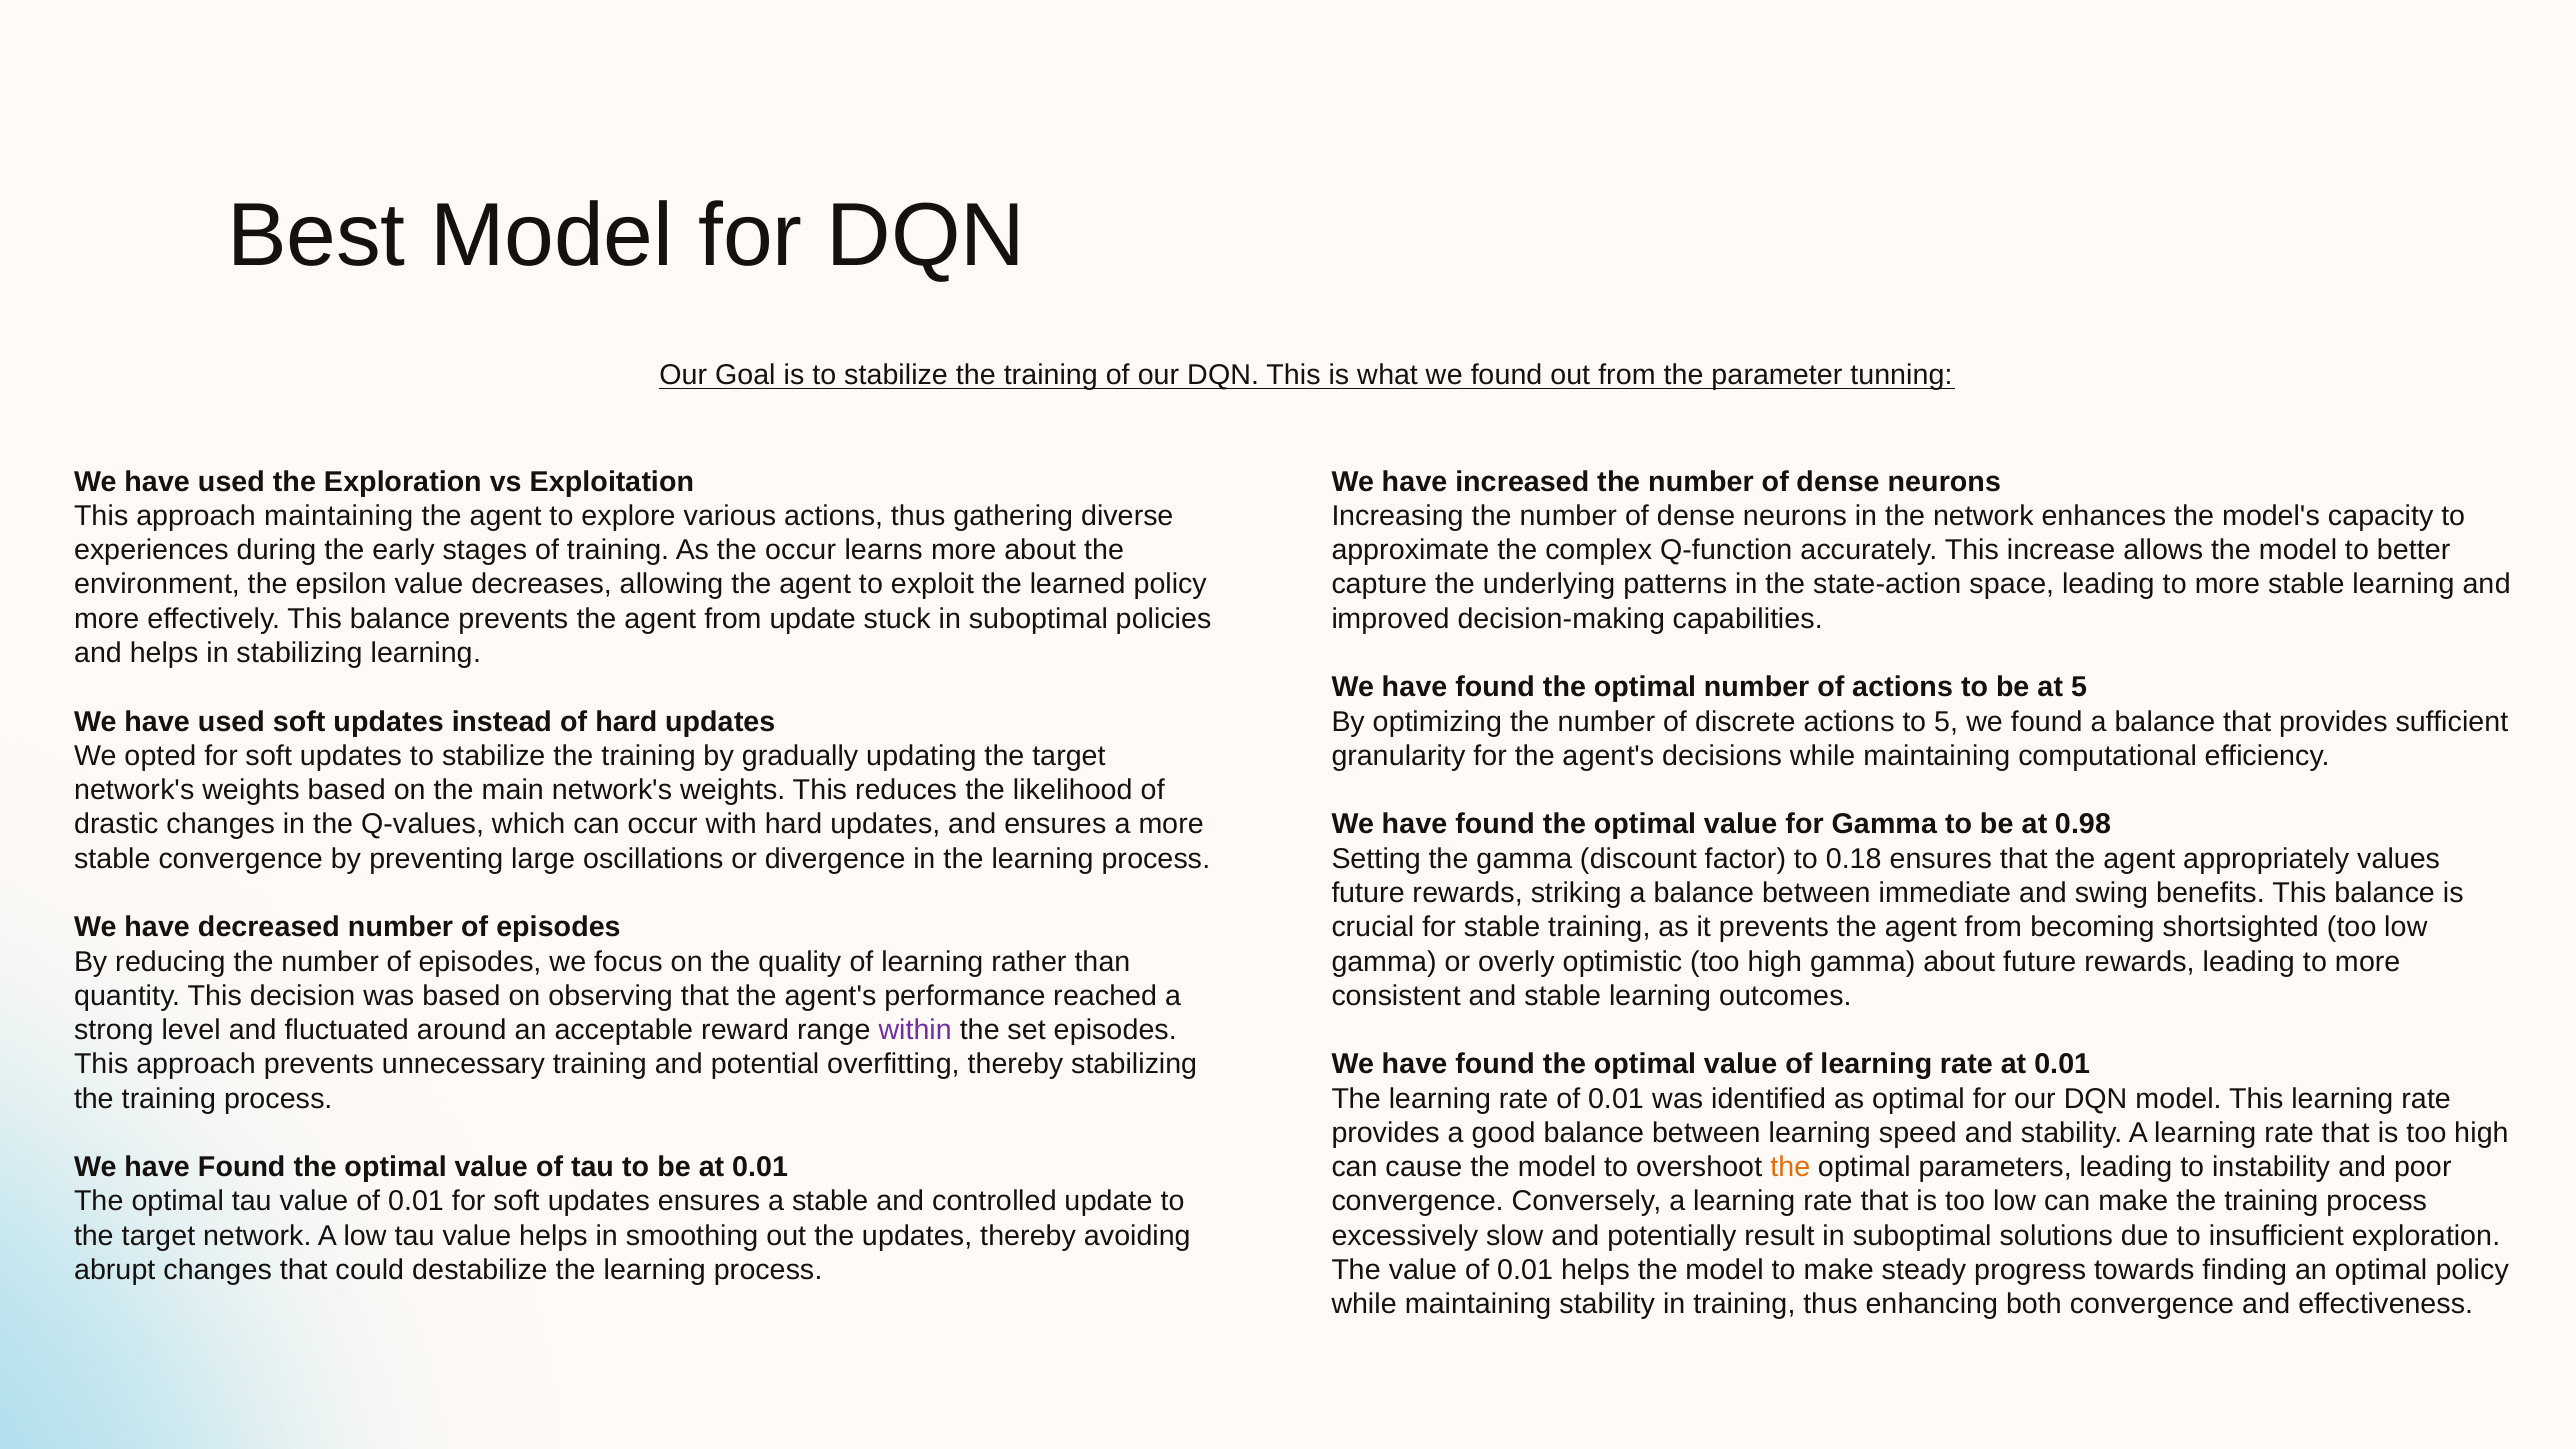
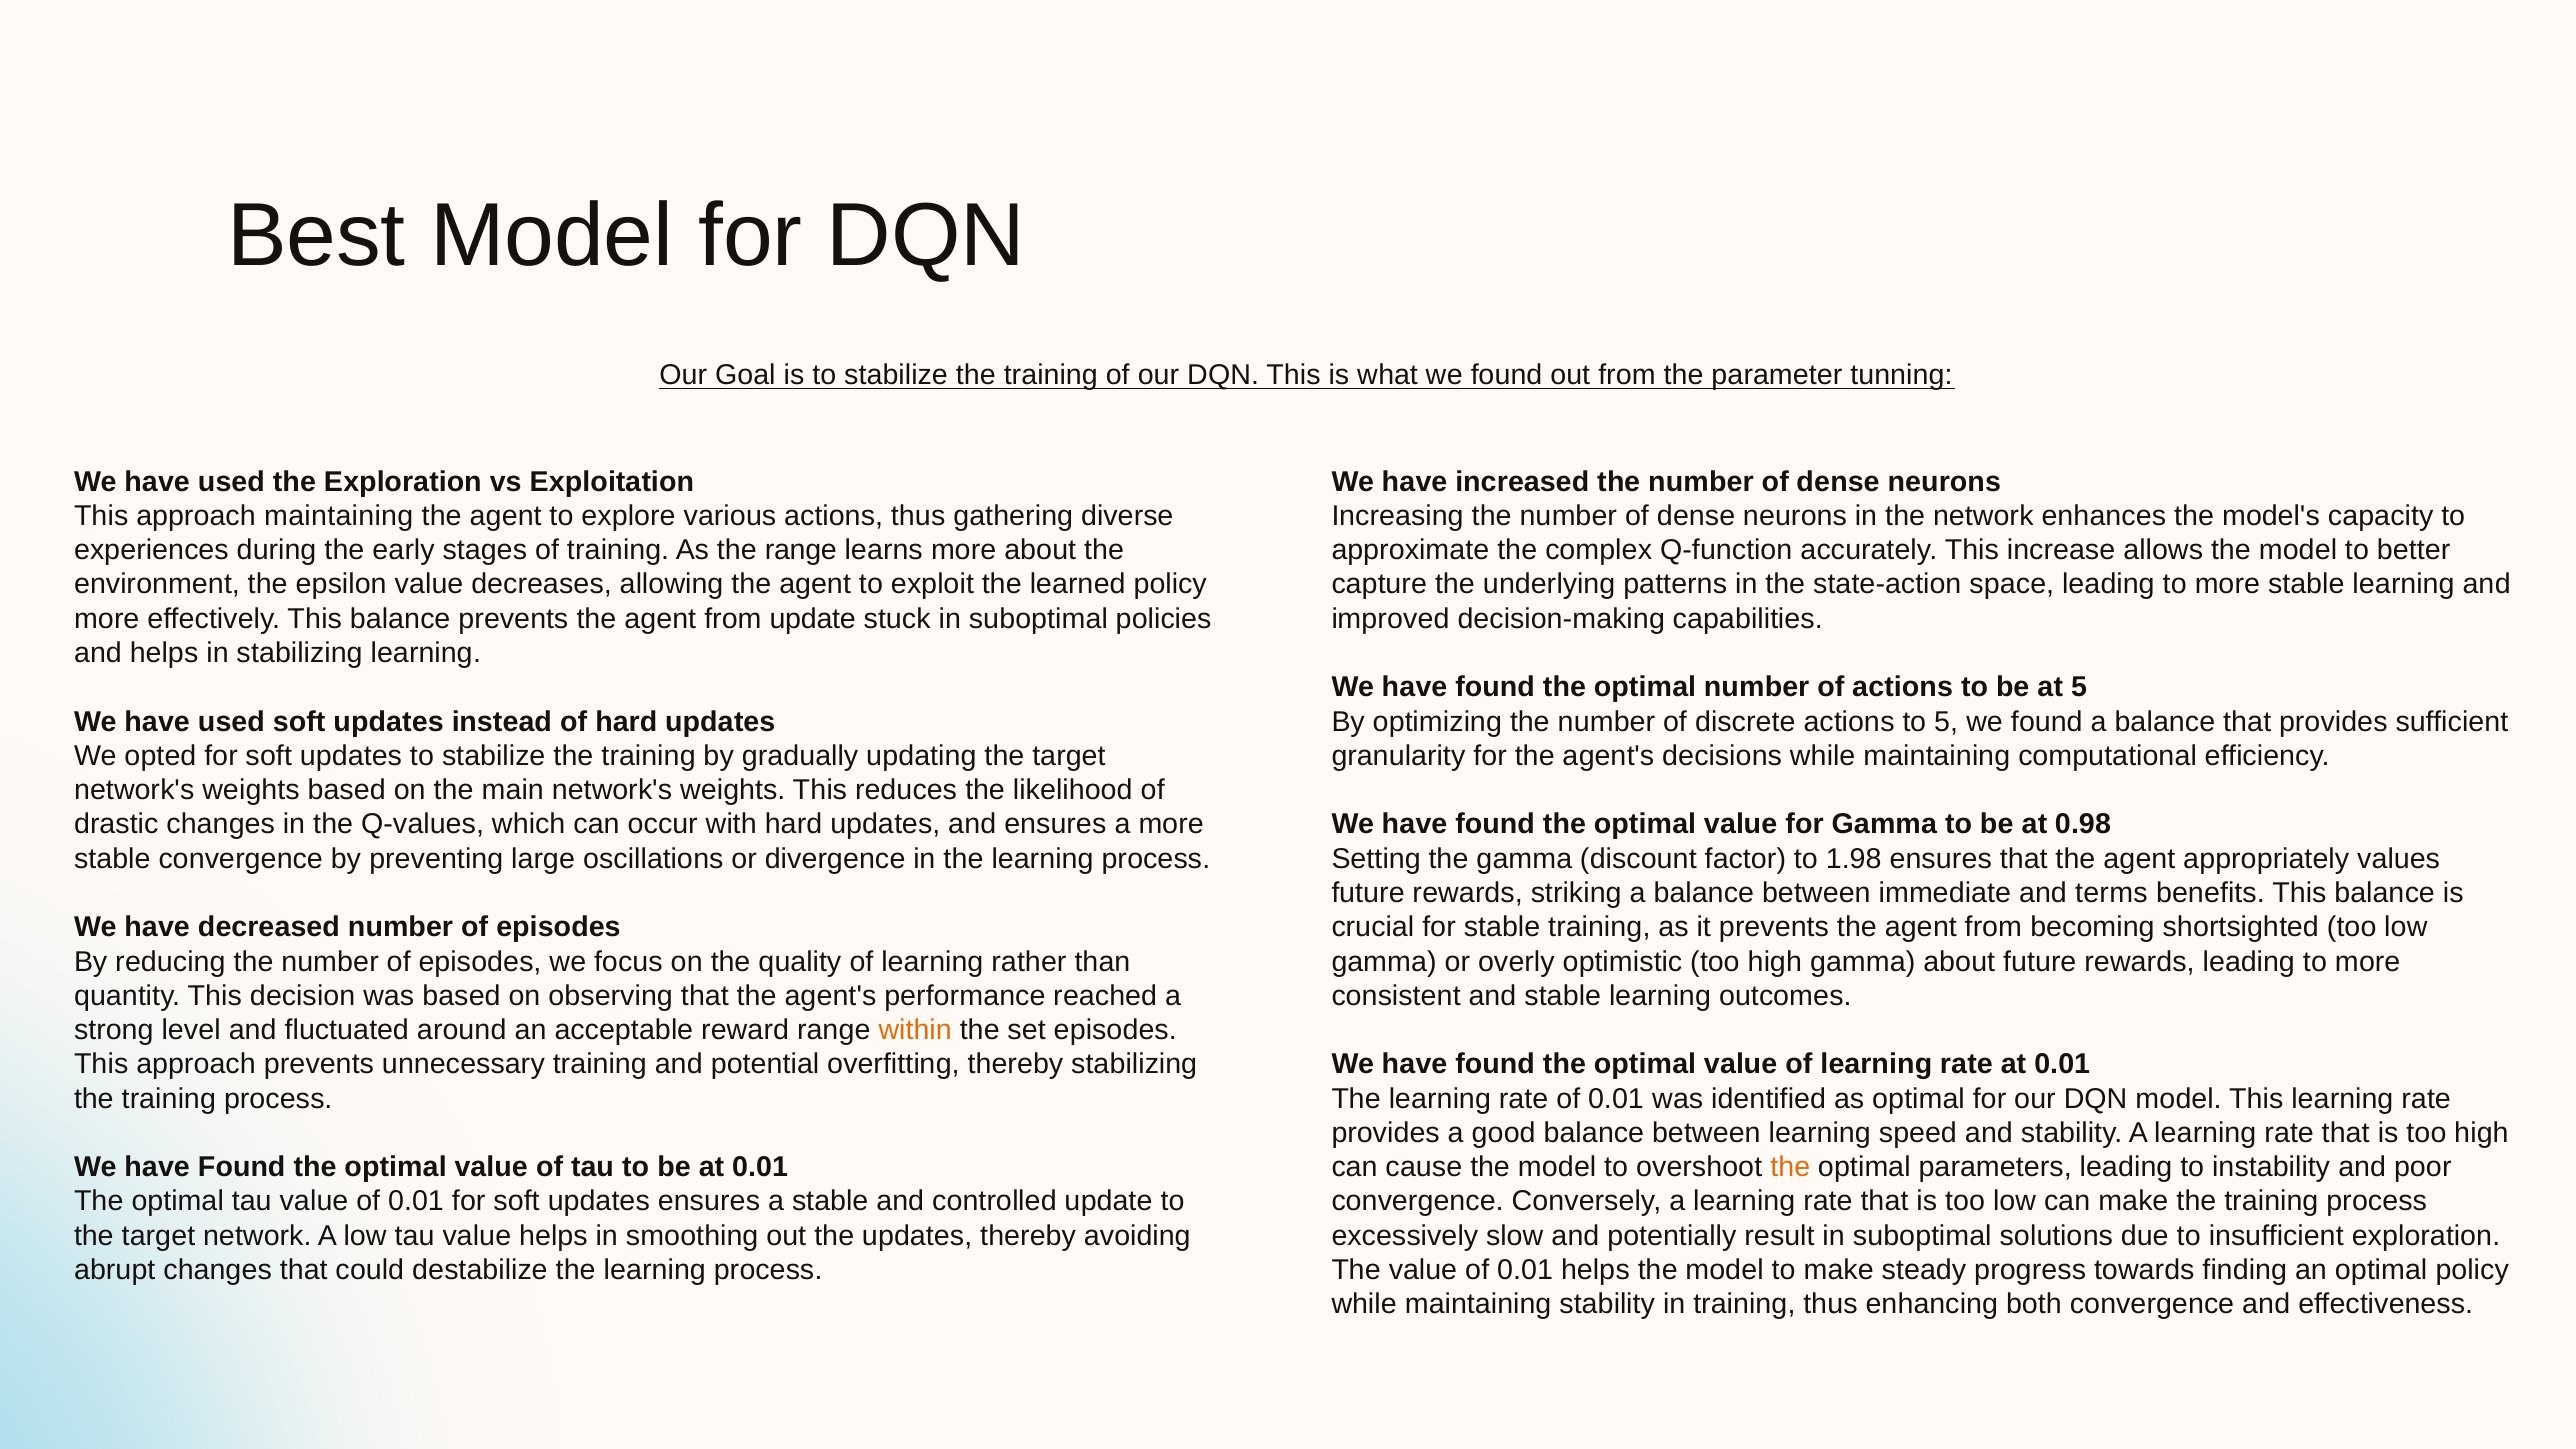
the occur: occur -> range (801, 550)
0.18: 0.18 -> 1.98 (1854, 859)
swing: swing -> terms (2111, 893)
within colour: purple -> orange (915, 1030)
